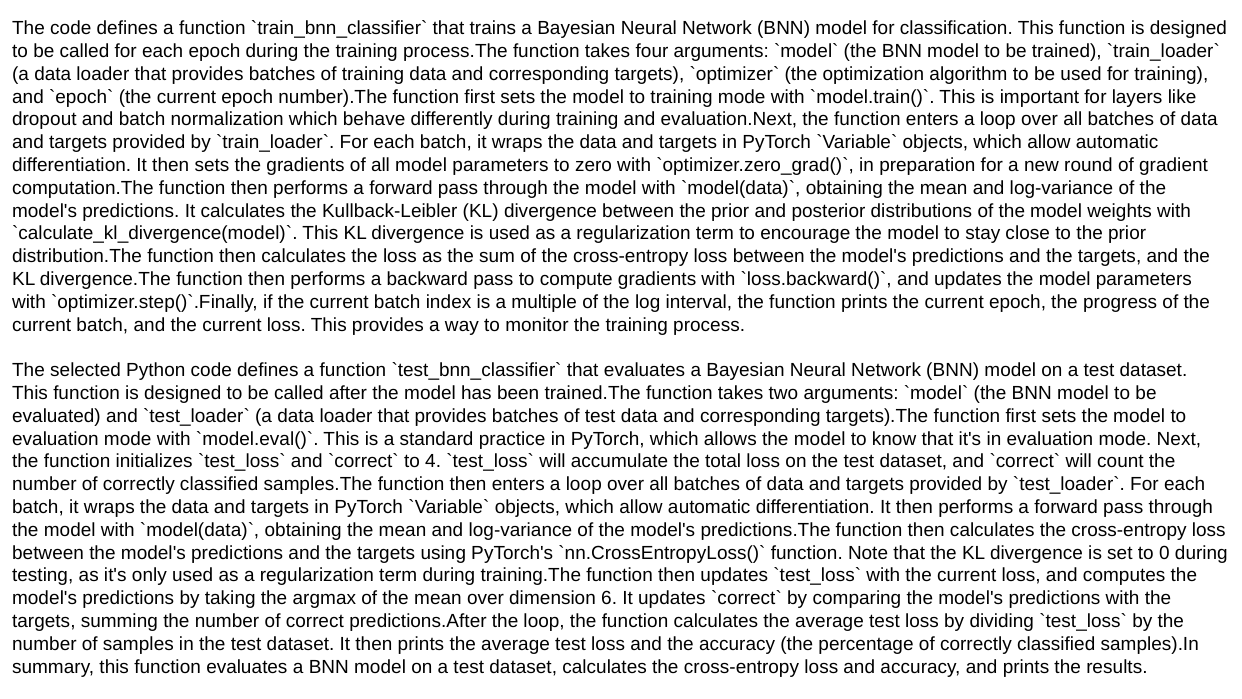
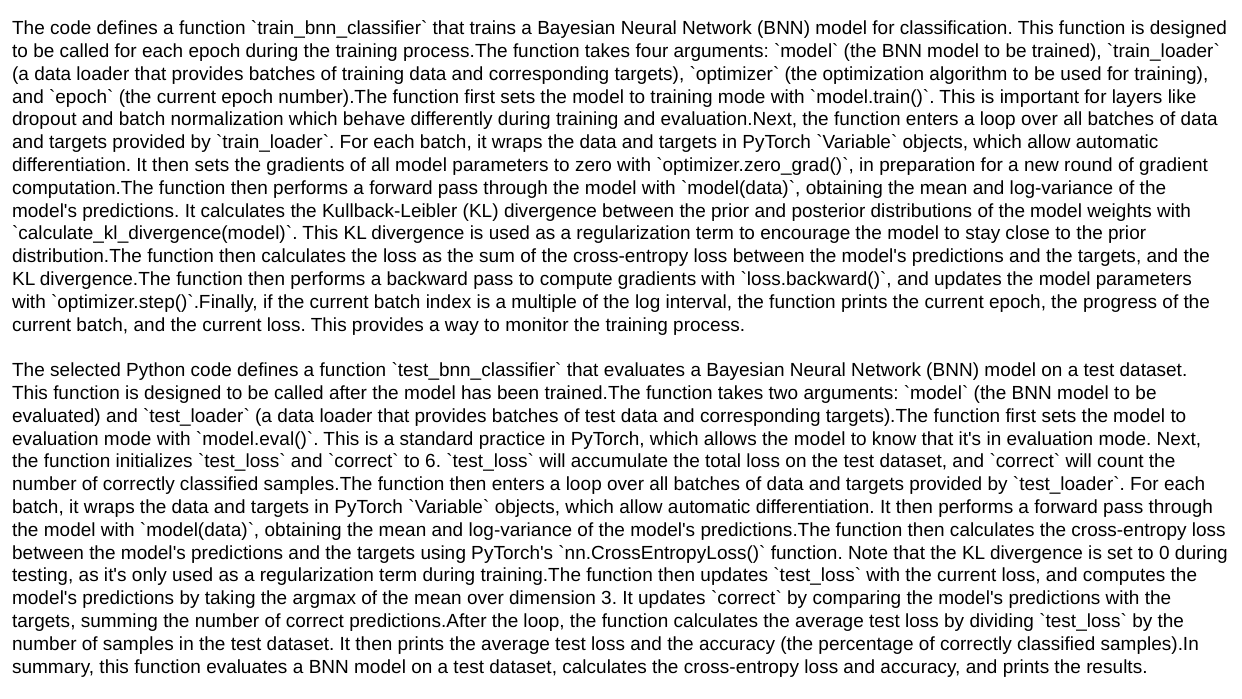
4: 4 -> 6 (433, 461)
6: 6 -> 3 (609, 598)
